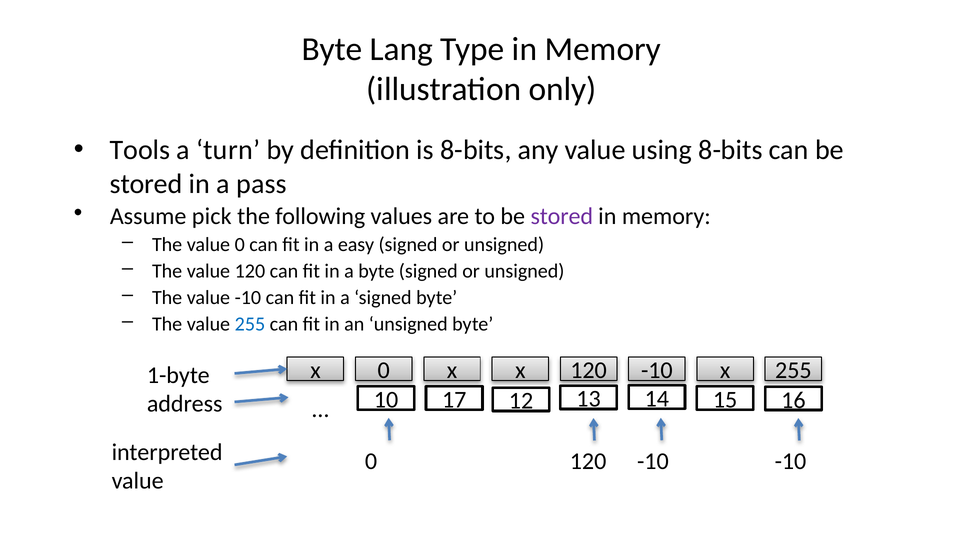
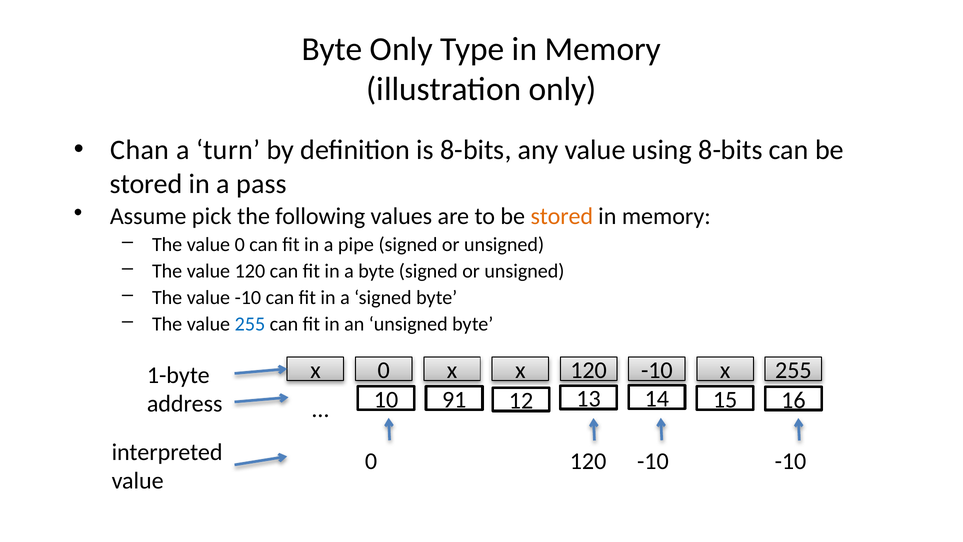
Byte Lang: Lang -> Only (401, 49)
Tools: Tools -> Chan (140, 150)
stored colour: purple -> orange (562, 216)
easy: easy -> pipe (356, 244)
17: 17 -> 91 (454, 400)
